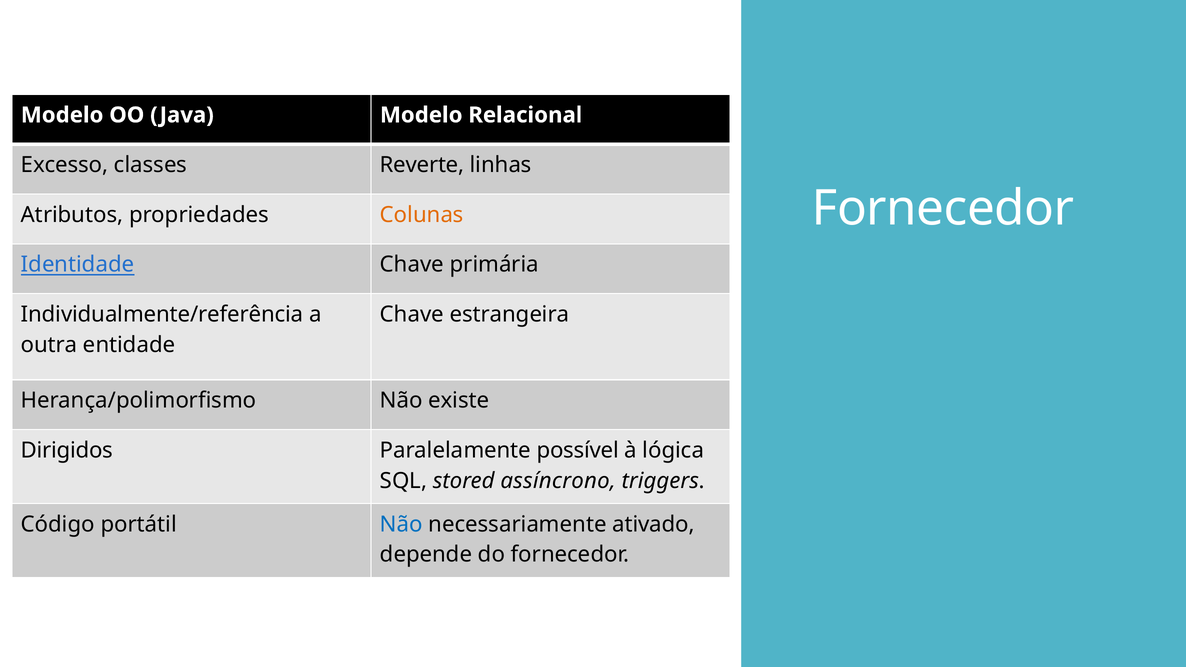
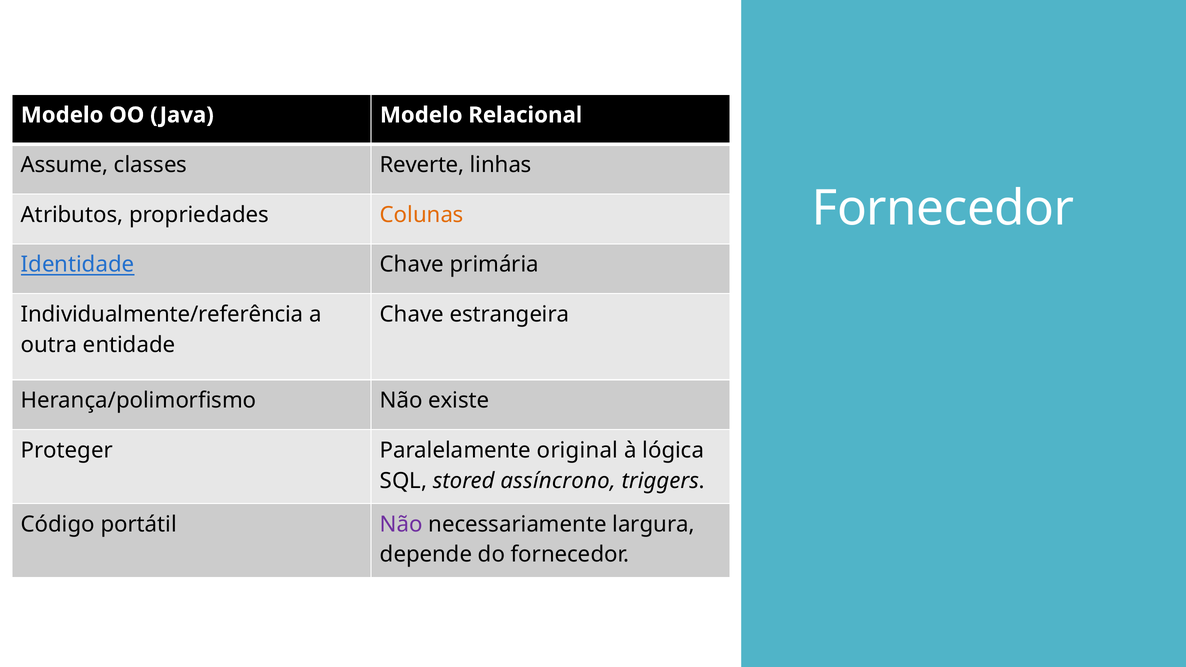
Excesso: Excesso -> Assume (65, 165)
Dirigidos: Dirigidos -> Proteger (67, 451)
possível: possível -> original (578, 451)
Não colour: blue -> purple (401, 524)
ativado: ativado -> largura (653, 524)
